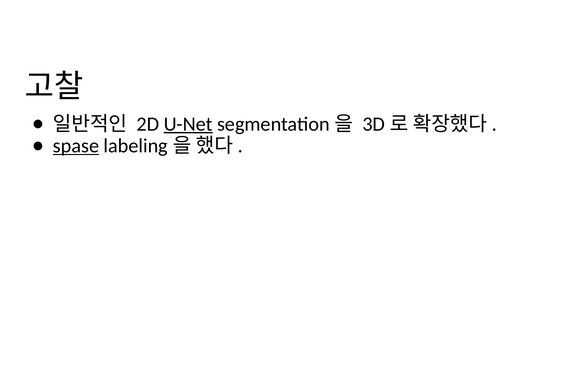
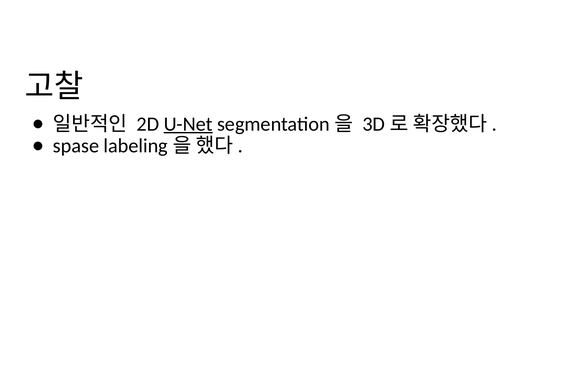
spase underline: present -> none (76, 146)
